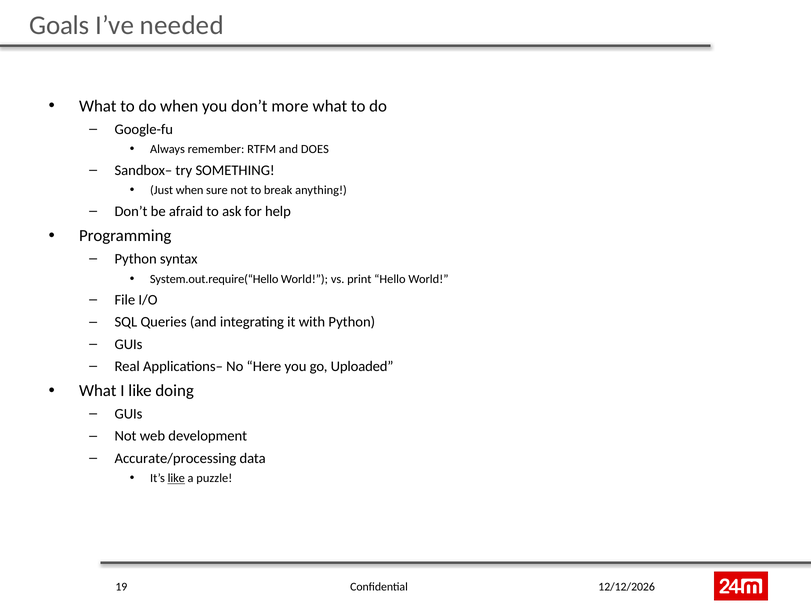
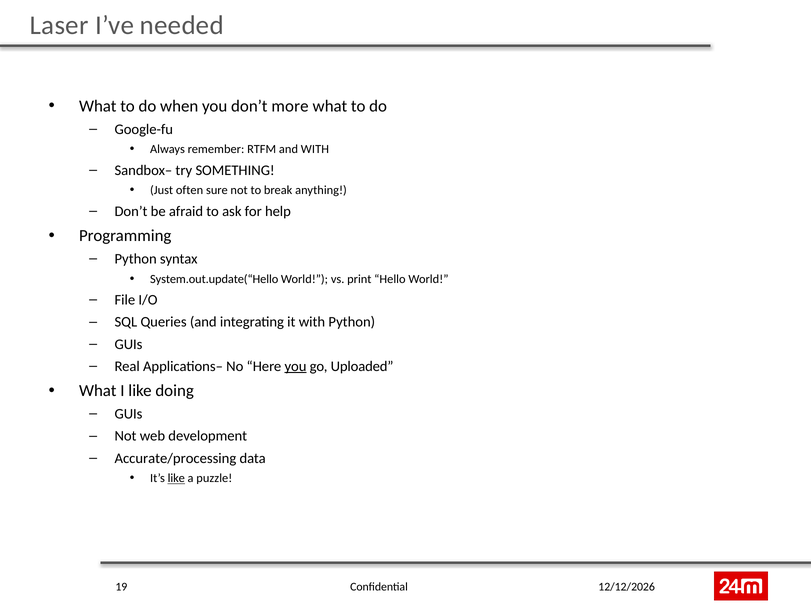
Goals: Goals -> Laser (59, 25)
and DOES: DOES -> WITH (315, 149)
Just when: when -> often (190, 190)
System.out.require(“Hello: System.out.require(“Hello -> System.out.update(“Hello (214, 279)
you underline: none -> present (296, 366)
